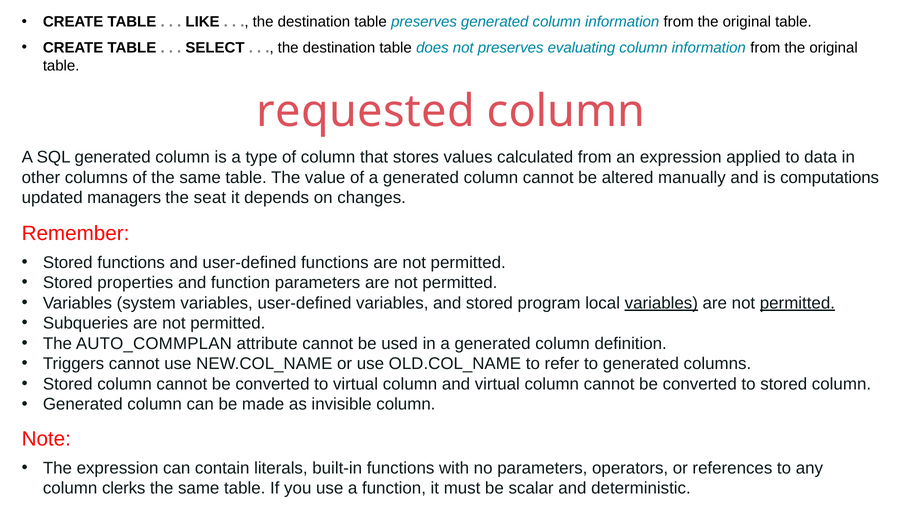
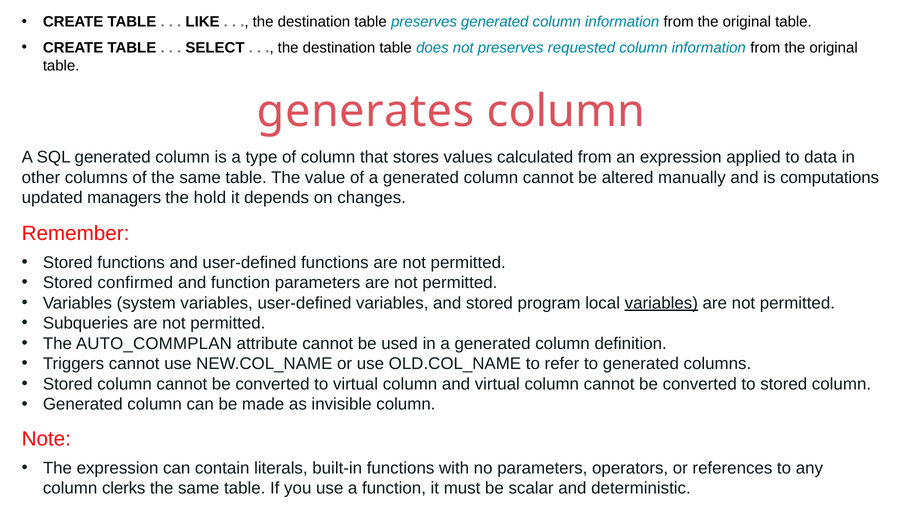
evaluating: evaluating -> requested (581, 48)
requested: requested -> generates (366, 111)
seat: seat -> hold (210, 198)
properties: properties -> confirmed (135, 283)
permitted underline: present -> none (797, 303)
